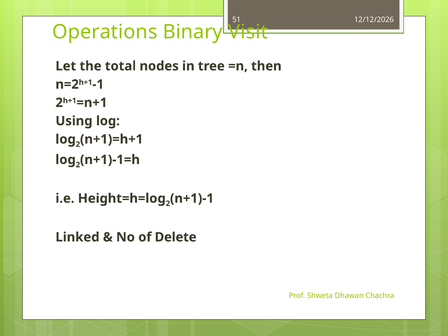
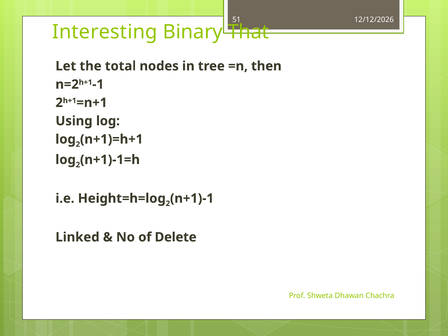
Operations: Operations -> Interesting (105, 32)
Visit: Visit -> That (248, 32)
